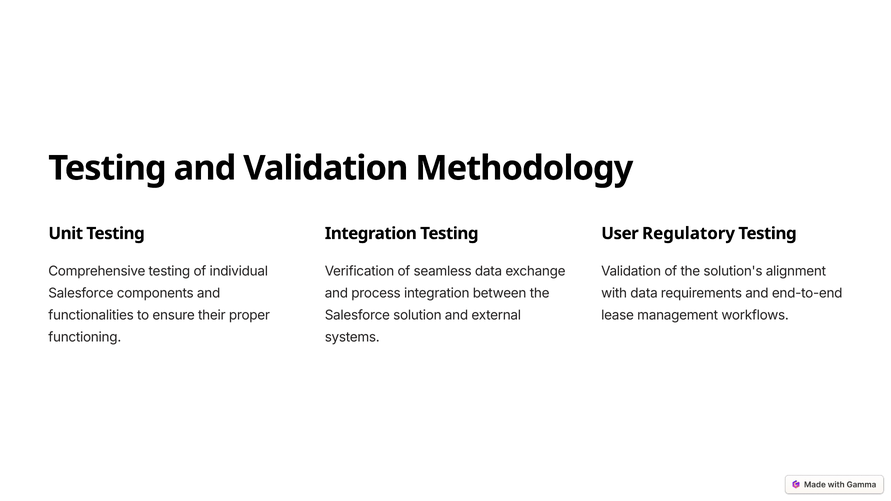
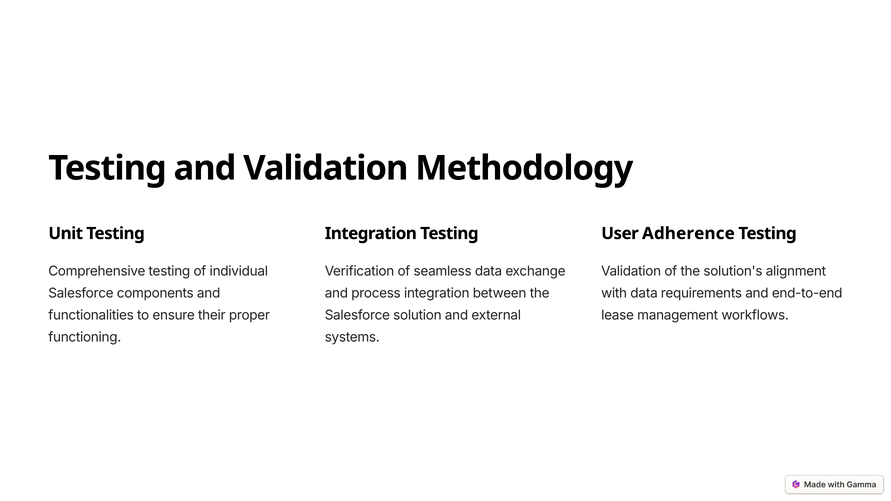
Regulatory: Regulatory -> Adherence (688, 234)
